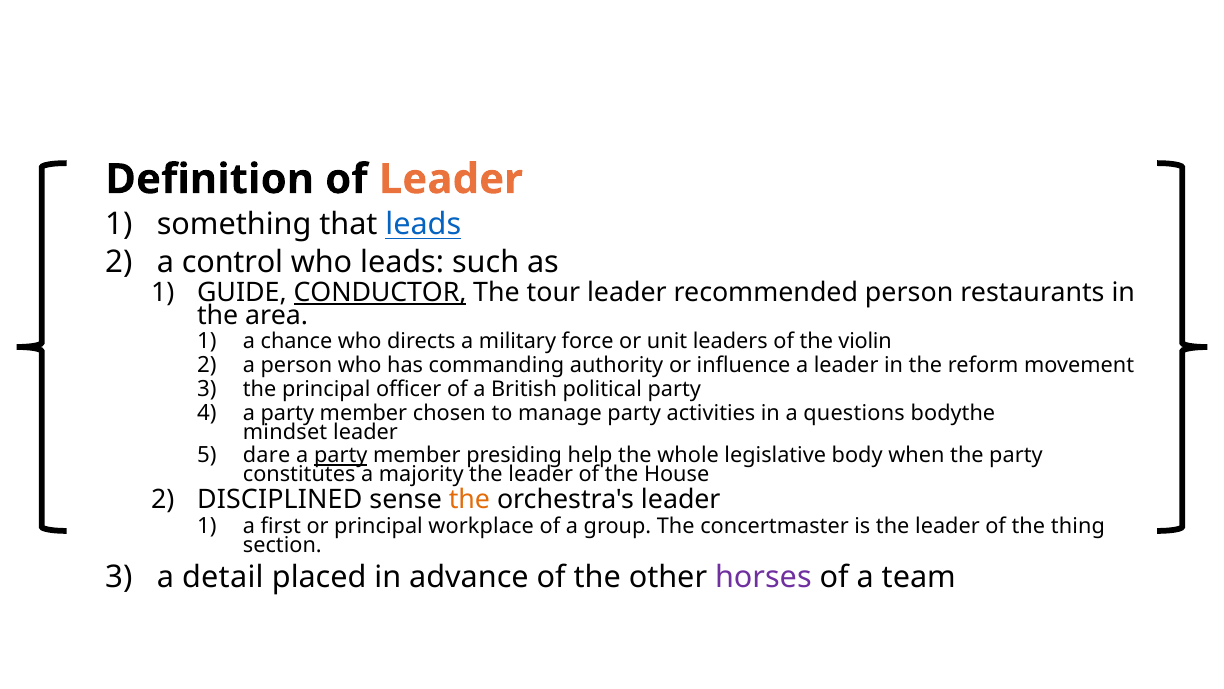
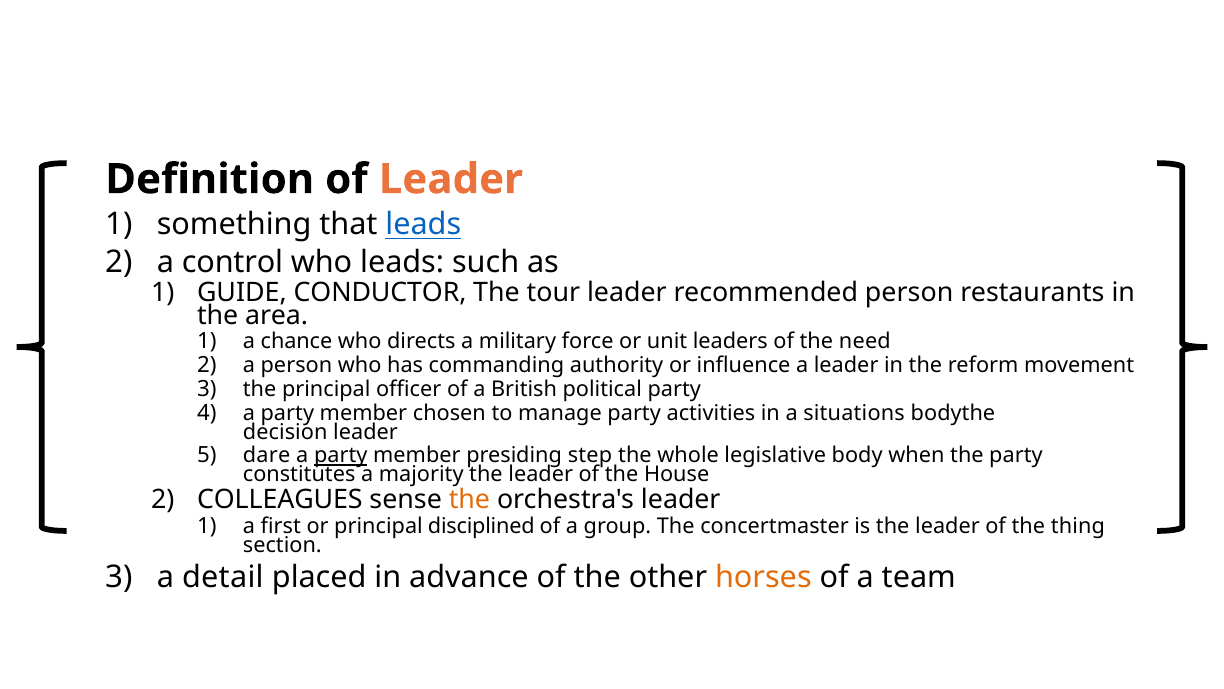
CONDUCTOR underline: present -> none (380, 292)
violin: violin -> need (865, 341)
questions: questions -> situations (854, 413)
mindset: mindset -> decision (285, 432)
help: help -> step (590, 455)
DISCIPLINED: DISCIPLINED -> COLLEAGUES (280, 500)
workplace: workplace -> disciplined (481, 526)
horses colour: purple -> orange (763, 577)
